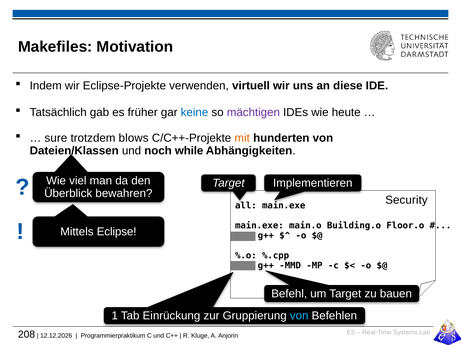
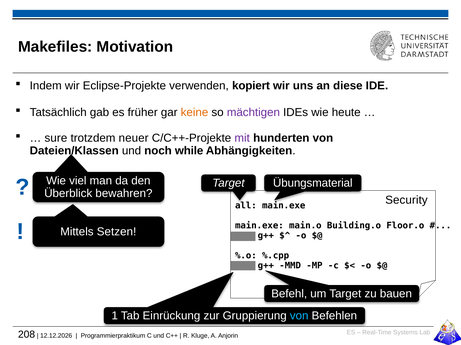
virtuell: virtuell -> kopiert (251, 86)
keine colour: blue -> orange (194, 113)
blows: blows -> neuer (134, 138)
mit colour: orange -> purple (242, 138)
Implementieren: Implementieren -> Übungsmaterial (313, 183)
Eclipse: Eclipse -> Setzen (117, 232)
